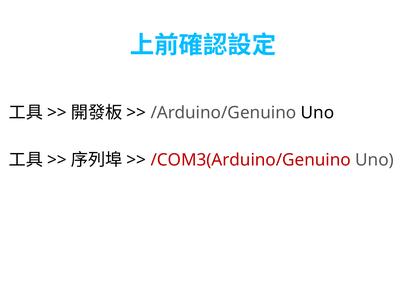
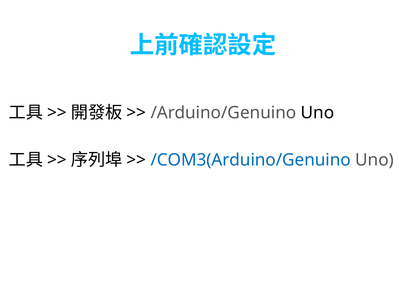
/COM3(Arduino/Genuino colour: red -> blue (251, 160)
